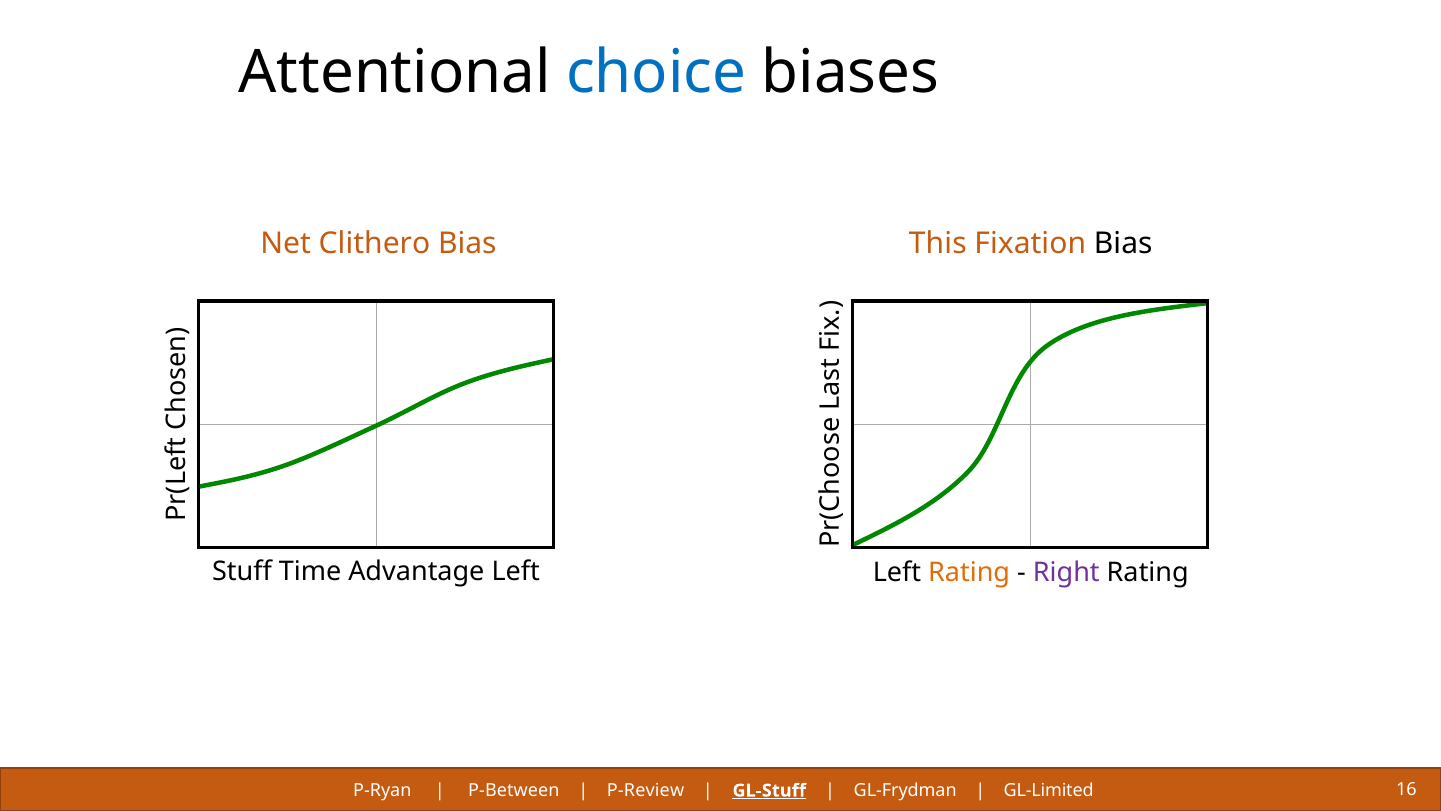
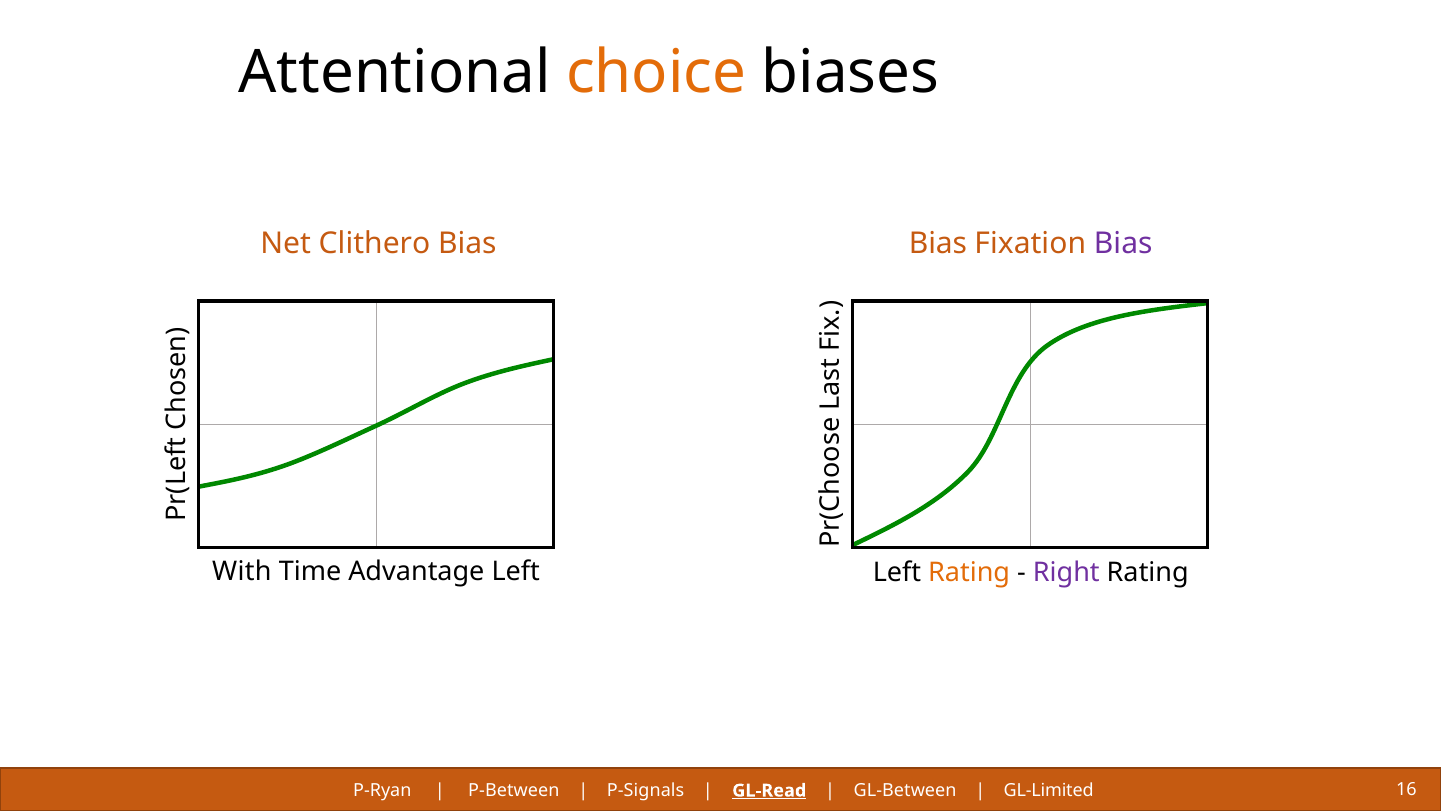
choice colour: blue -> orange (656, 73)
This: This -> Bias (938, 243)
Bias colour: black -> purple (1123, 243)
Stuff: Stuff -> With (242, 572)
P-Review: P-Review -> P-Signals (646, 790)
GL-Stuff: GL-Stuff -> GL-Read (769, 790)
GL-Frydman: GL-Frydman -> GL-Between (905, 790)
